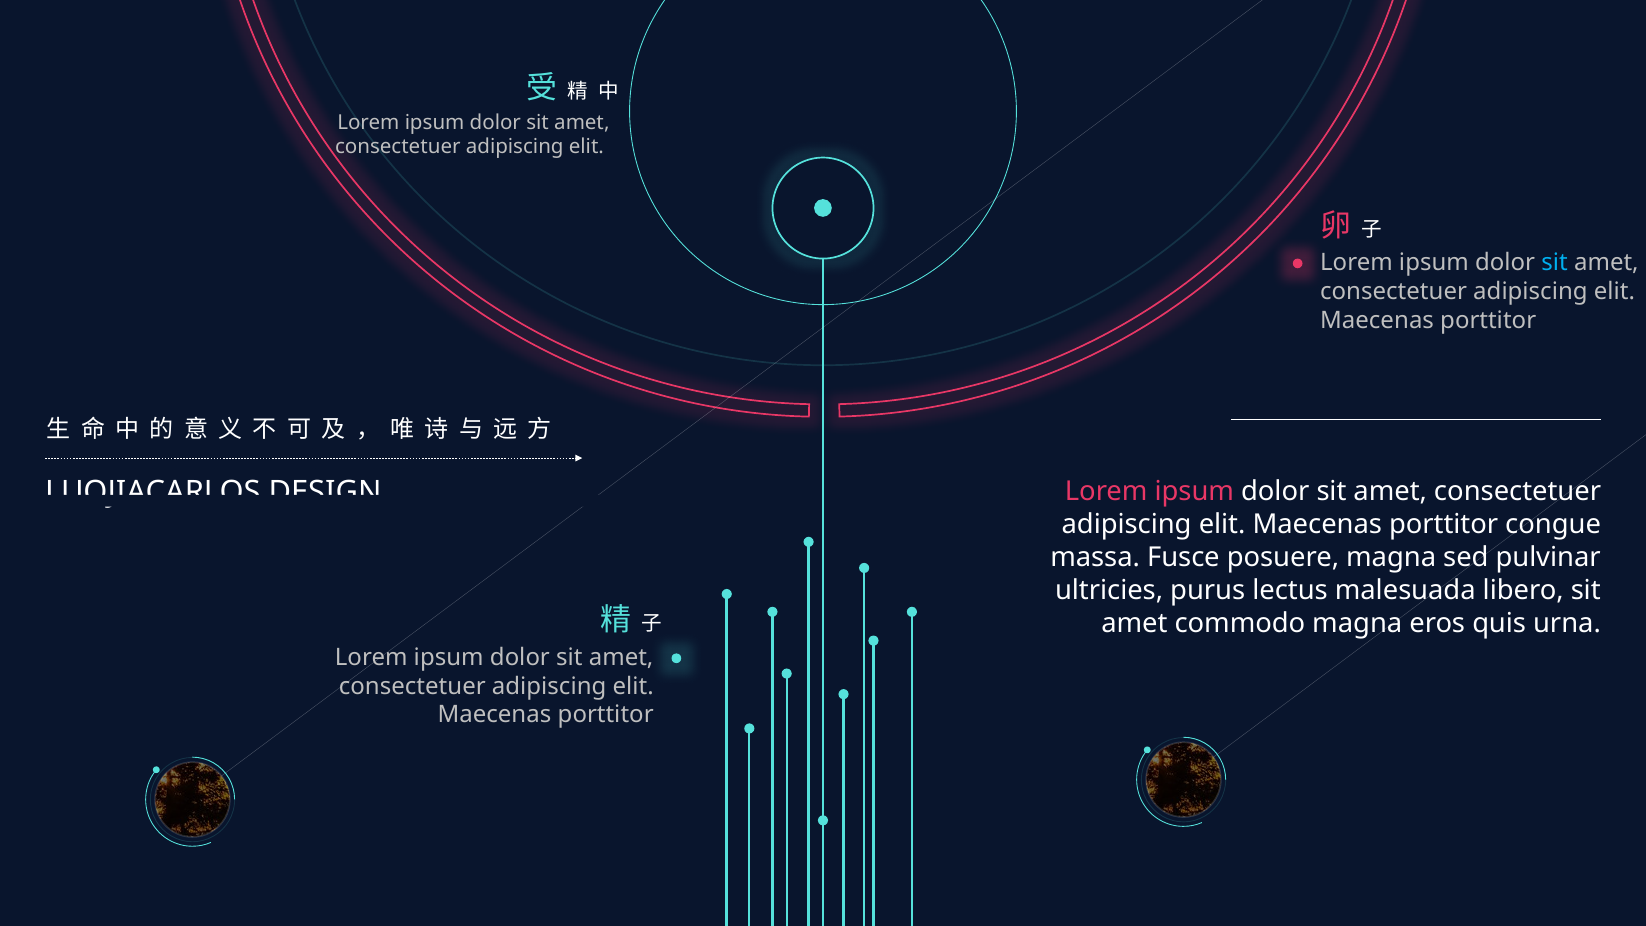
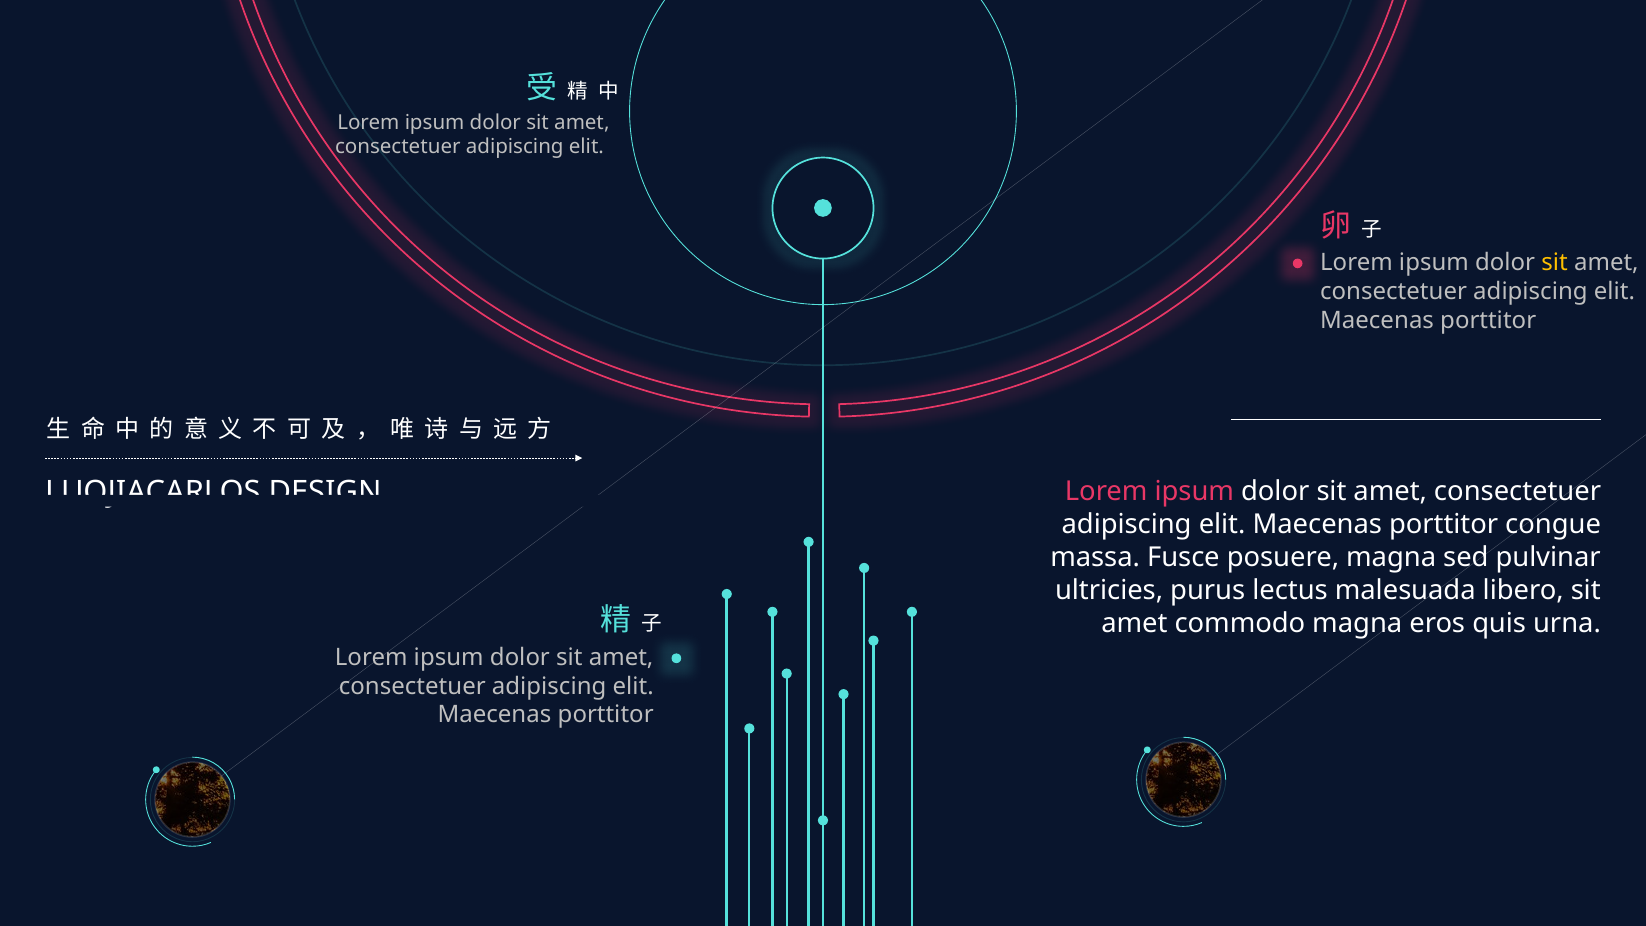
sit colour: light blue -> yellow (1555, 263)
